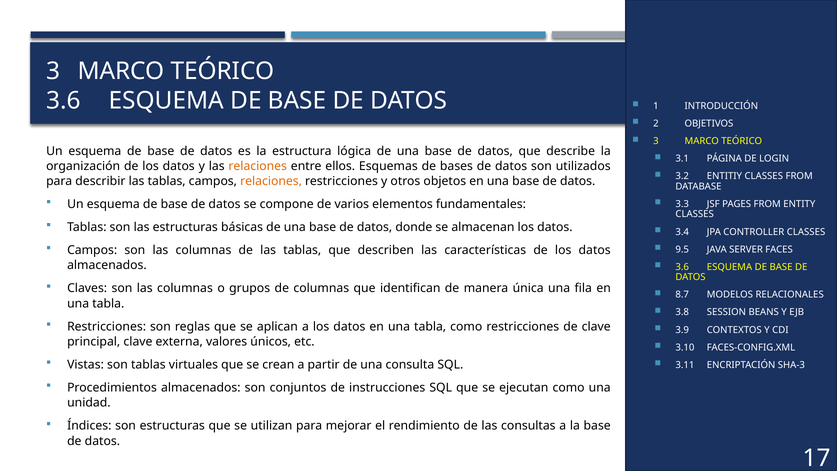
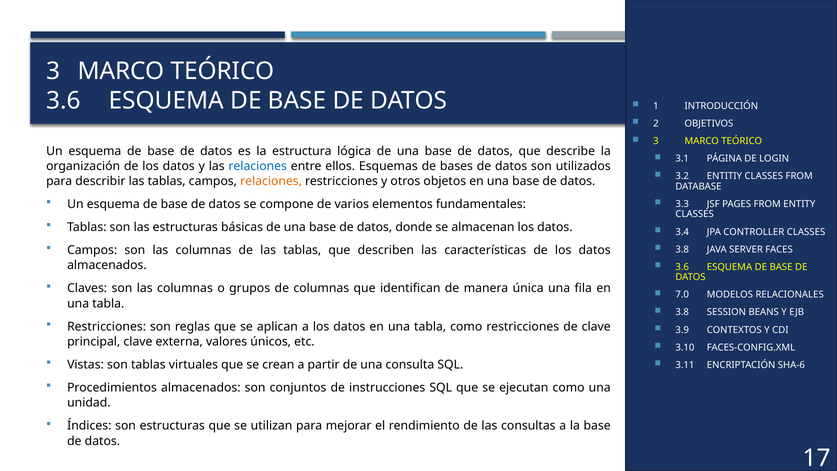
relaciones colour: orange -> blue (258, 166)
9.5: 9.5 -> 3.8 (682, 249)
8.7: 8.7 -> 7.0 (682, 295)
SHA-3: SHA-3 -> SHA-6 (791, 365)
